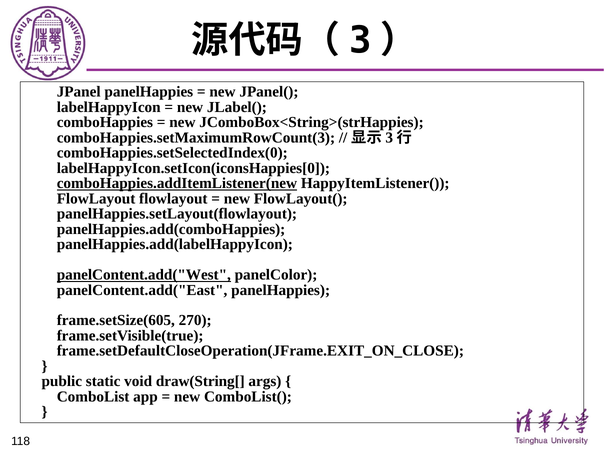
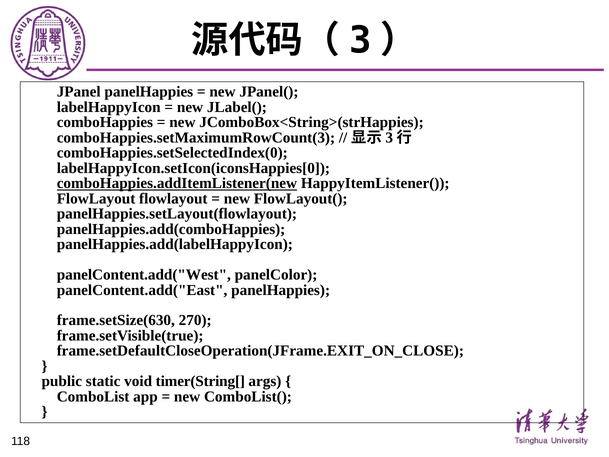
panelContent.add("West underline: present -> none (144, 275)
frame.setSize(605: frame.setSize(605 -> frame.setSize(630 (116, 320)
draw(String[: draw(String[ -> timer(String[ (200, 381)
